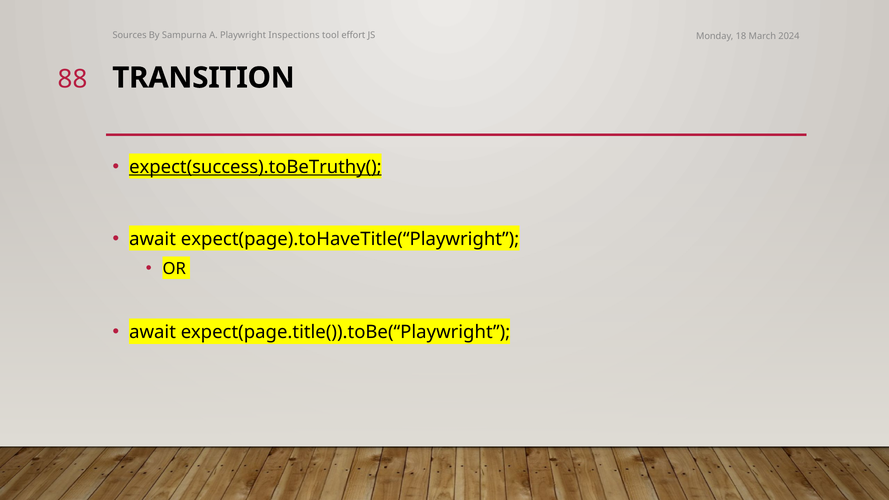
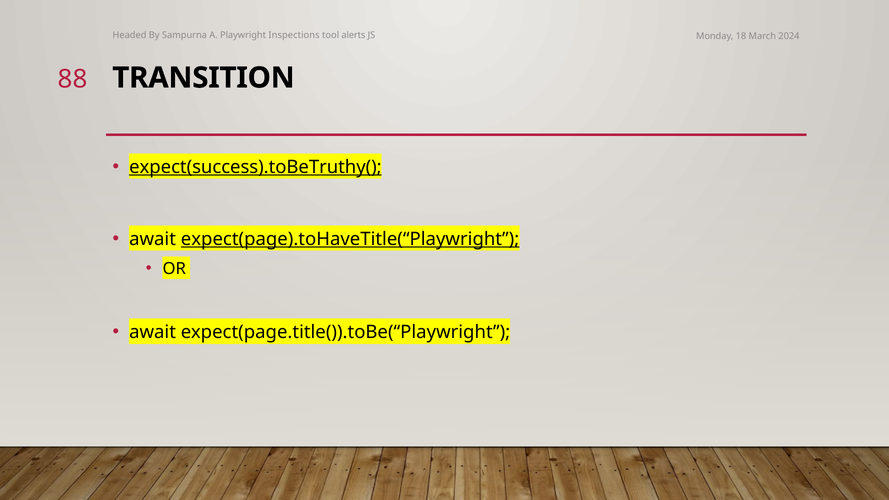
Sources: Sources -> Headed (130, 35)
effort: effort -> alerts (353, 35)
expect(page).toHaveTitle(“Playwright underline: none -> present (350, 239)
